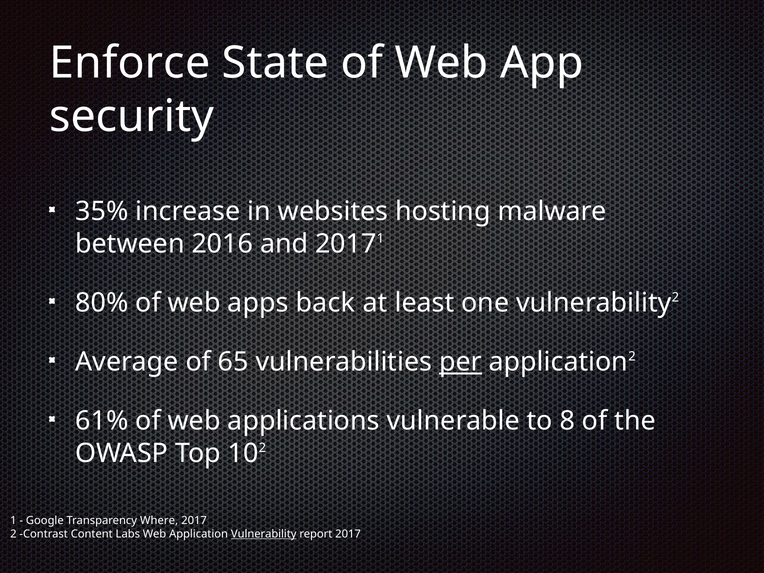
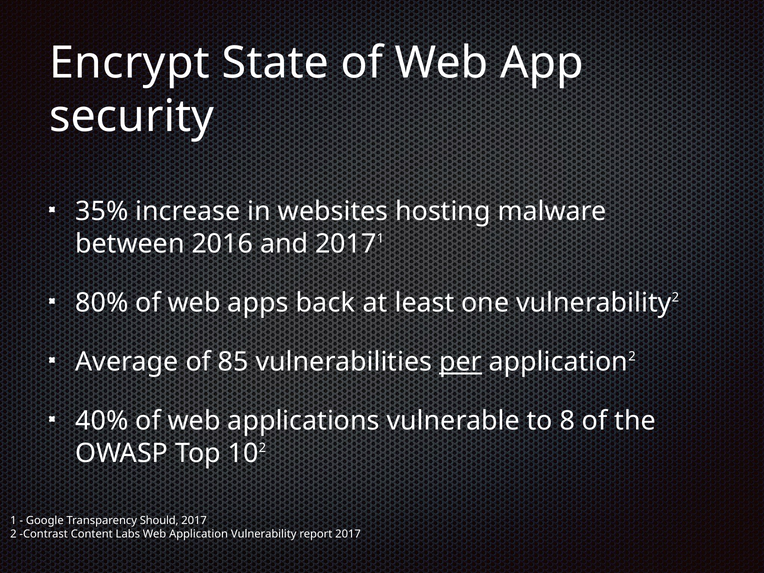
Enforce: Enforce -> Encrypt (130, 63)
65: 65 -> 85 (233, 362)
61%: 61% -> 40% (102, 421)
Where: Where -> Should (159, 521)
Vulnerability underline: present -> none (264, 534)
